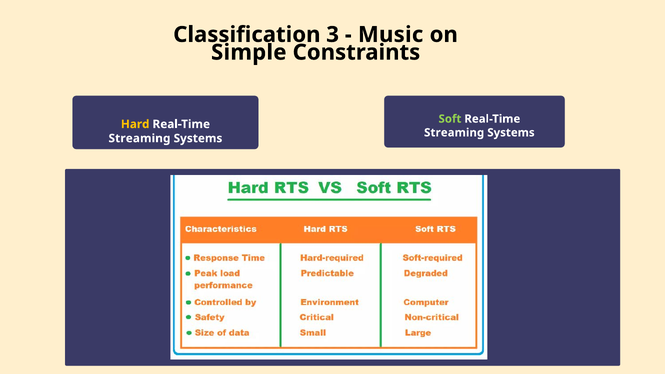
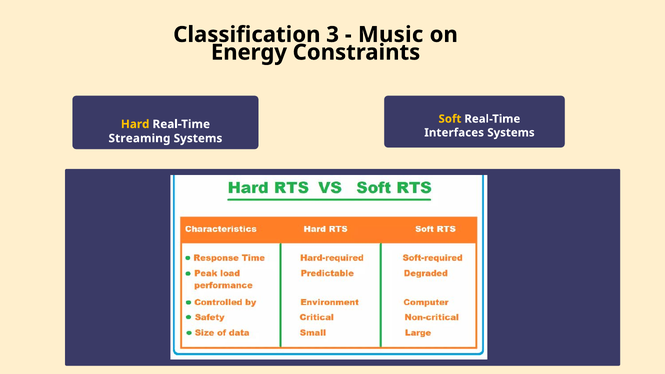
Simple: Simple -> Energy (249, 52)
Soft colour: light green -> yellow (450, 119)
Streaming: Streaming -> Interfaces (454, 133)
